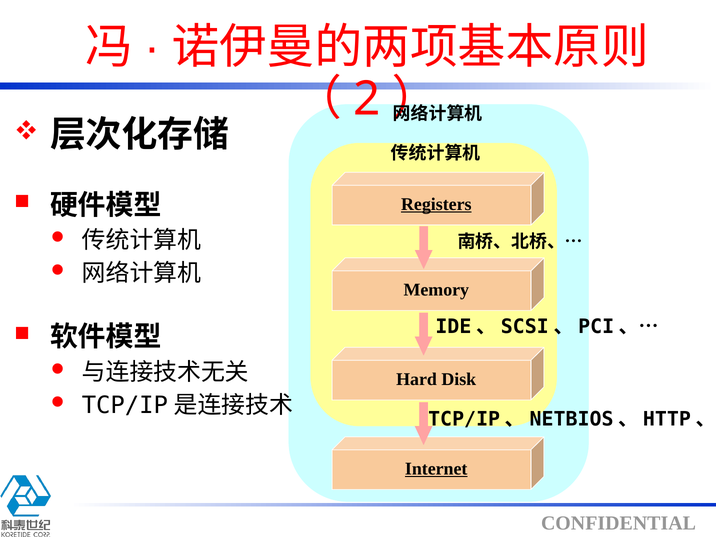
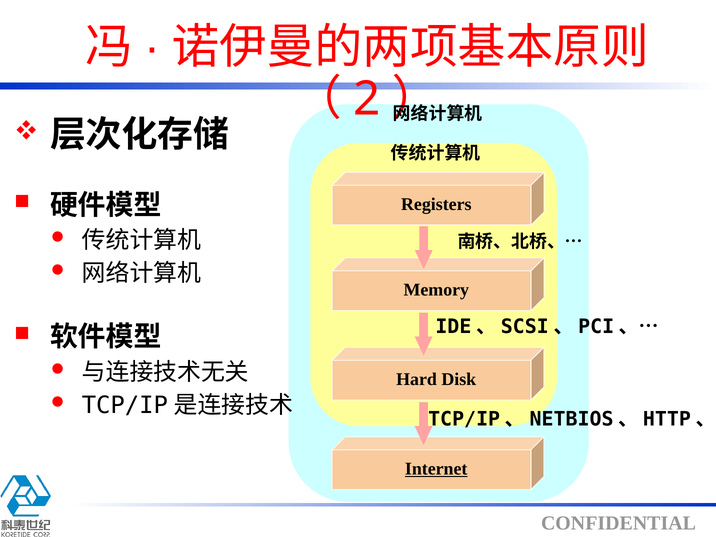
Registers underline: present -> none (436, 204)
